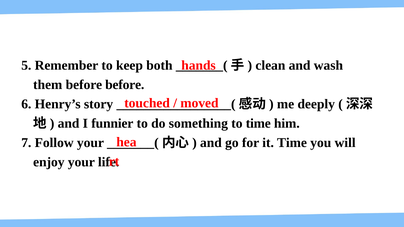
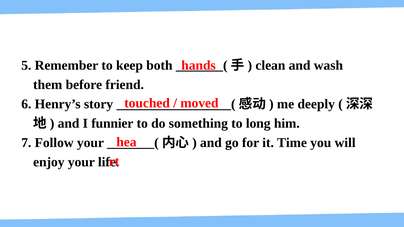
before before: before -> friend (125, 85)
to time: time -> long (258, 124)
